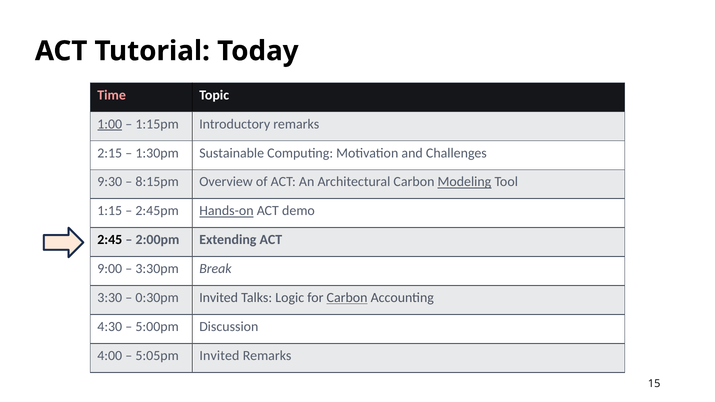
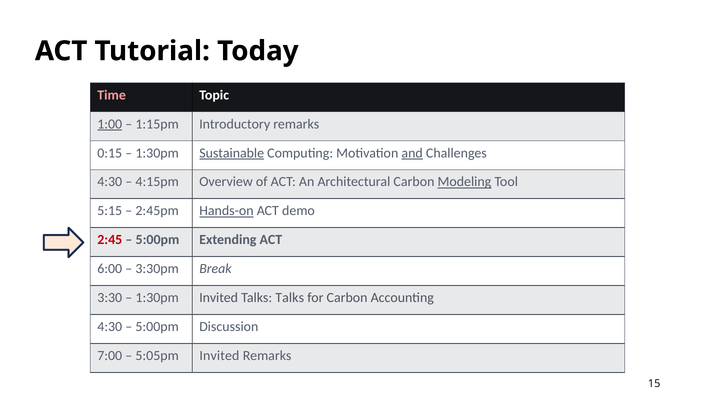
2:15: 2:15 -> 0:15 (110, 153)
Sustainable underline: none -> present (232, 153)
and underline: none -> present (412, 153)
9:30: 9:30 -> 4:30 (110, 182)
8:15pm: 8:15pm -> 4:15pm (157, 182)
1:15: 1:15 -> 5:15 (110, 211)
2:45 colour: black -> red (110, 240)
2:00pm: 2:00pm -> 5:00pm (157, 240)
9:00: 9:00 -> 6:00 (110, 269)
0:30pm: 0:30pm -> 1:30pm (157, 298)
Talks Logic: Logic -> Talks (290, 298)
Carbon underline: present -> none (347, 298)
4:00: 4:00 -> 7:00 (110, 356)
